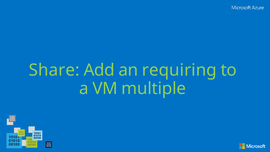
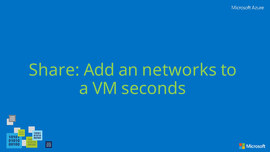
requiring: requiring -> networks (179, 70)
multiple: multiple -> seconds (154, 88)
